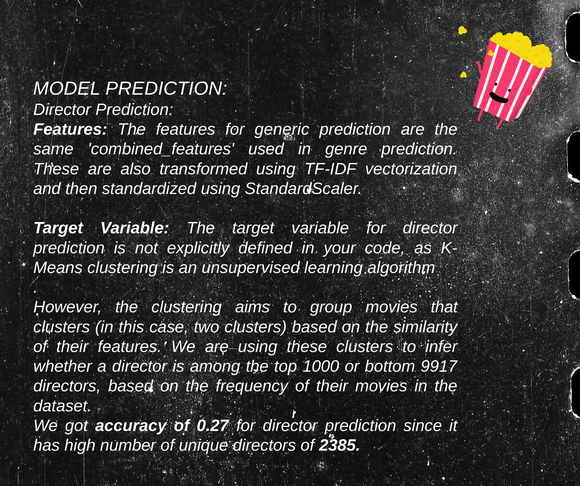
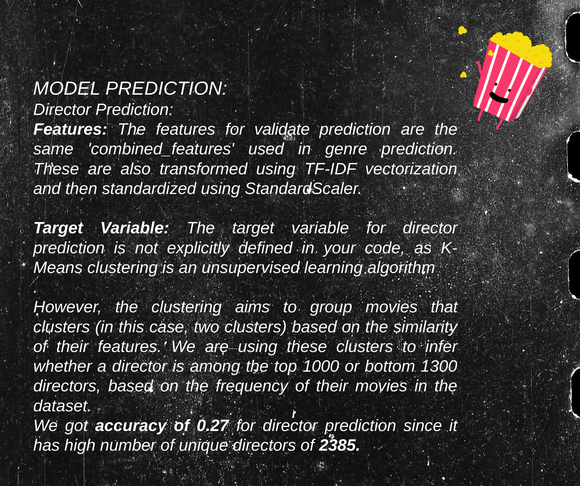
generic: generic -> validate (282, 130)
9917: 9917 -> 1300 (439, 367)
